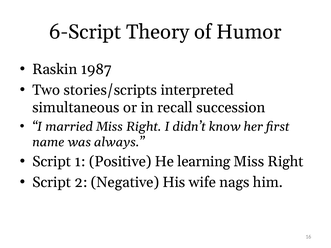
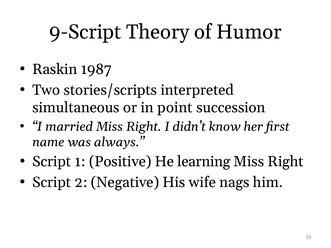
6-Script: 6-Script -> 9-Script (85, 32)
recall: recall -> point (175, 108)
